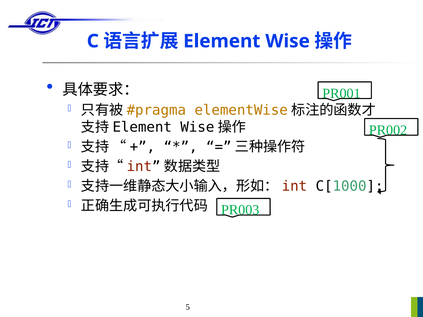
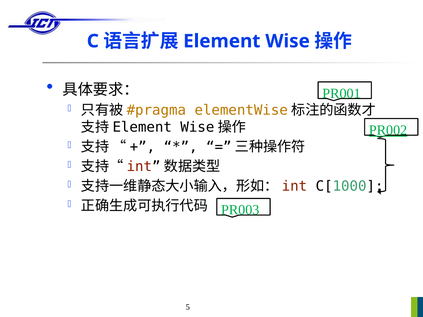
PR002 underline: none -> present (388, 130)
